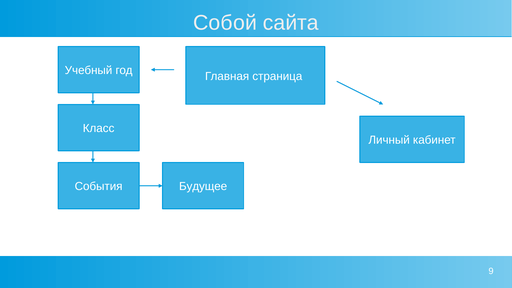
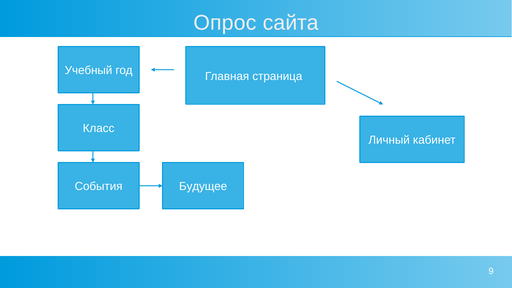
Собой: Собой -> Опрос (225, 23)
